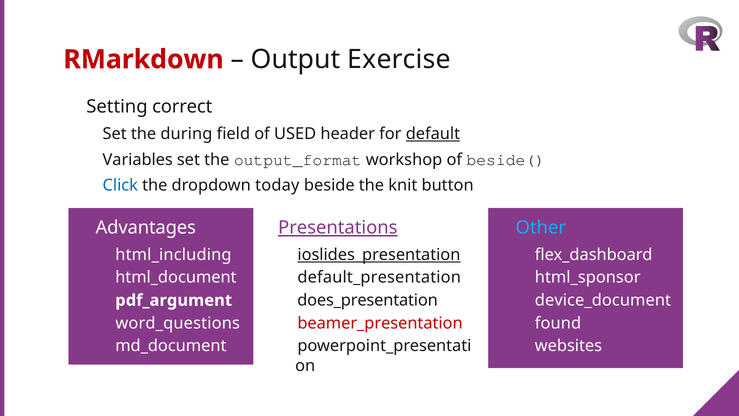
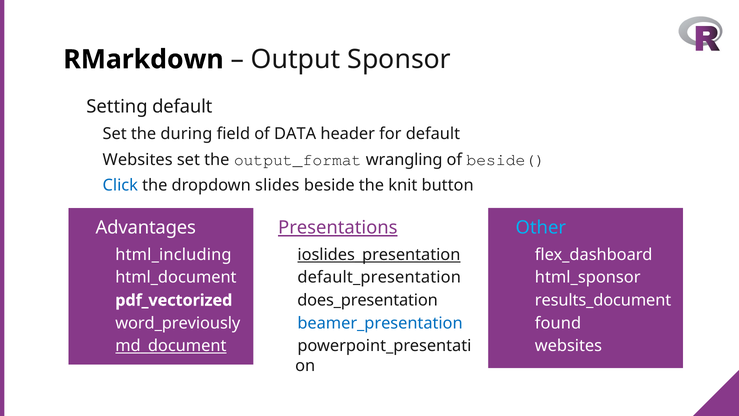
RMarkdown colour: red -> black (143, 59)
Exercise: Exercise -> Sponsor (399, 59)
Setting correct: correct -> default (182, 107)
USED: USED -> DATA (295, 134)
default underline: present -> none (433, 134)
Variables: Variables -> Websites (138, 160)
workshop: workshop -> wrangling (404, 160)
today: today -> slides (277, 185)
device_document: device_document -> results_document (603, 300)
pdf_argument: pdf_argument -> pdf_vectorized (174, 300)
word_questions: word_questions -> word_previously (178, 323)
beamer_presentation colour: red -> blue (380, 323)
md_document underline: none -> present (171, 346)
